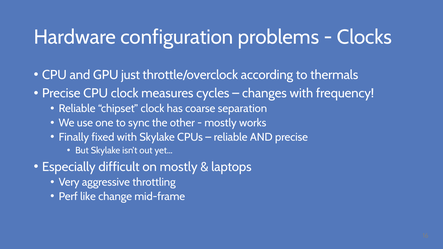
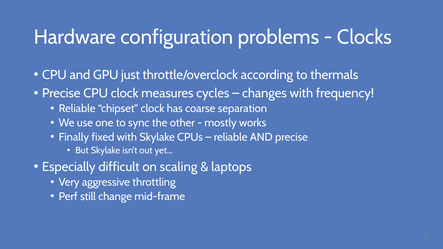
on mostly: mostly -> scaling (179, 167)
like: like -> still (88, 197)
